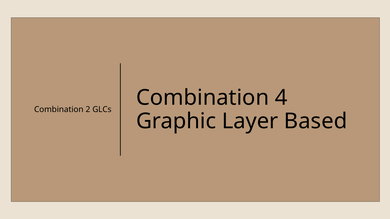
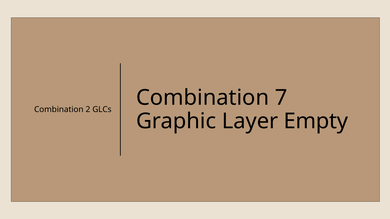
4: 4 -> 7 (281, 98)
Based: Based -> Empty (316, 121)
